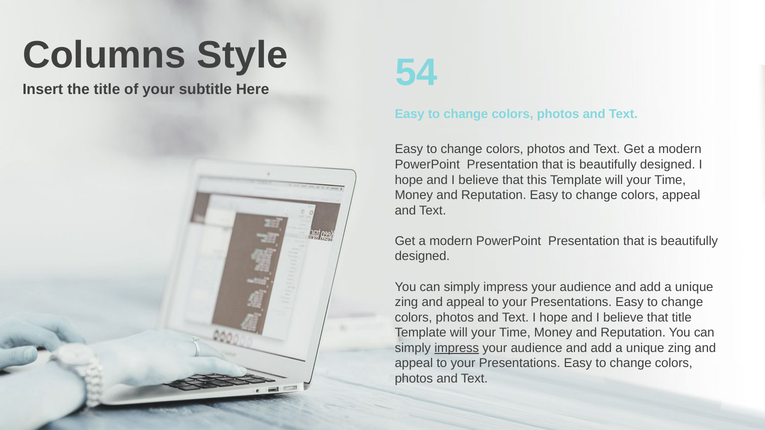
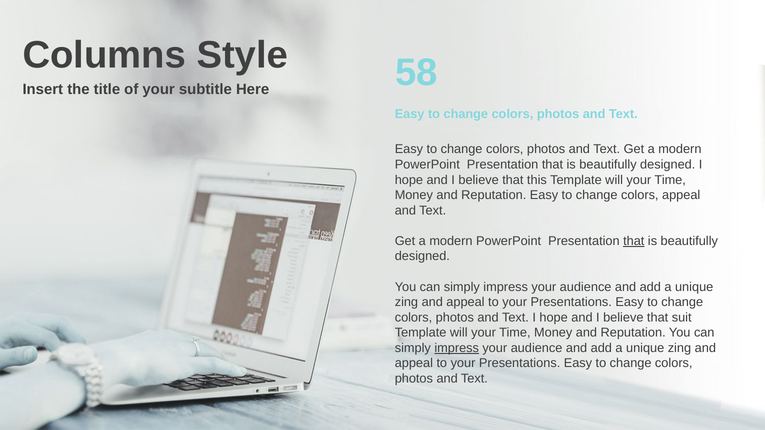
54: 54 -> 58 (416, 73)
that underline: none -> present (634, 241)
that title: title -> suit (682, 318)
